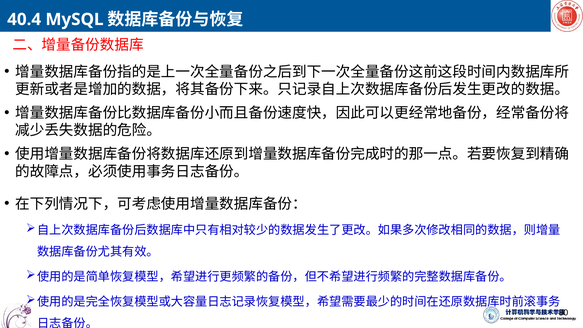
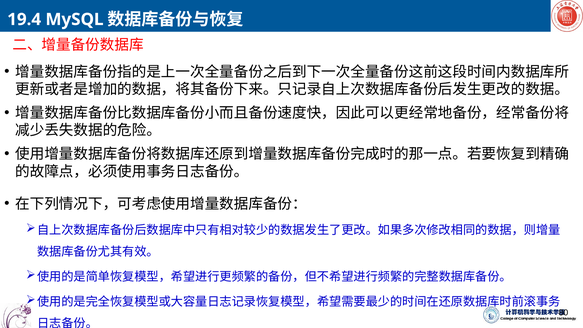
40.4: 40.4 -> 19.4 (24, 19)
